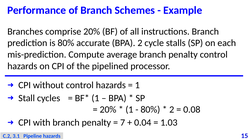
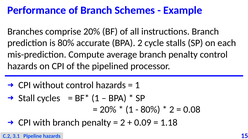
7: 7 -> 2 (123, 123)
0.04: 0.04 -> 0.09 (143, 123)
1.03: 1.03 -> 1.18 (169, 123)
